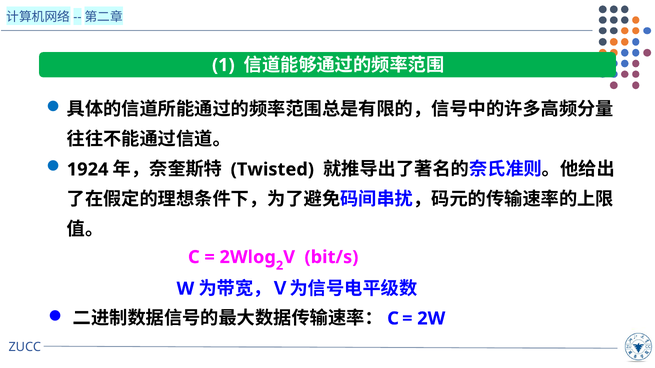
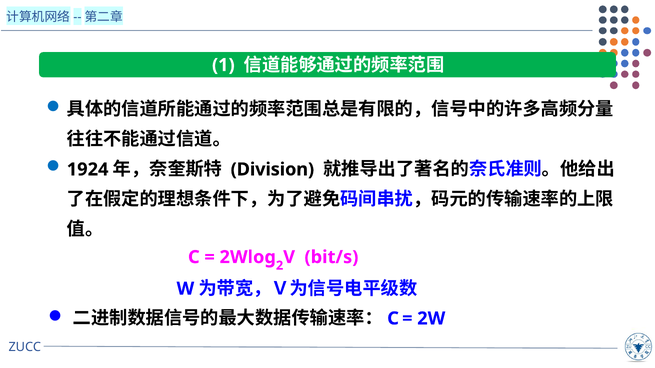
Twisted: Twisted -> Division (272, 170)
